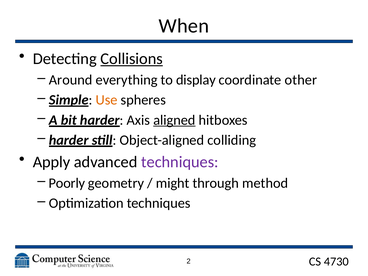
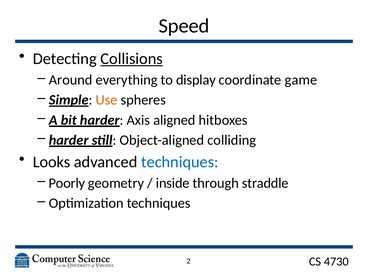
When: When -> Speed (184, 26)
other: other -> game (301, 80)
aligned underline: present -> none (174, 120)
Apply: Apply -> Looks (52, 162)
techniques colour: purple -> blue (180, 162)
might: might -> inside (173, 183)
method: method -> straddle (265, 183)
